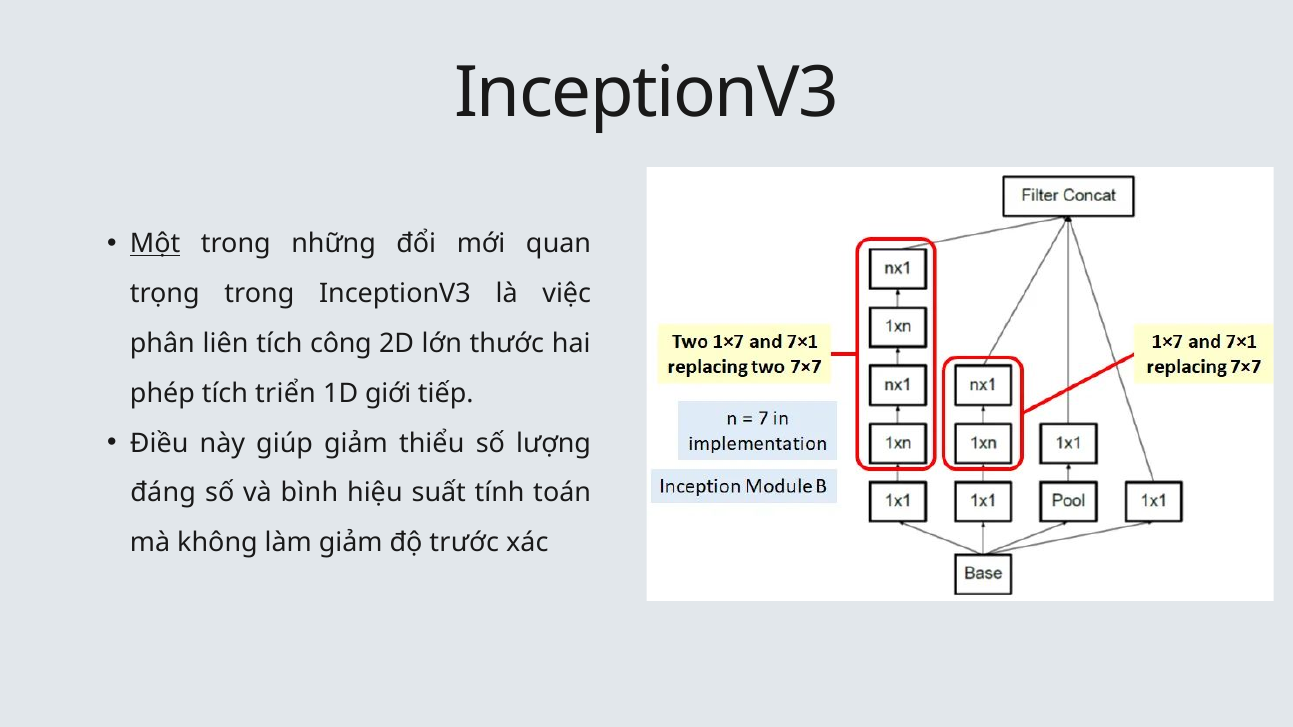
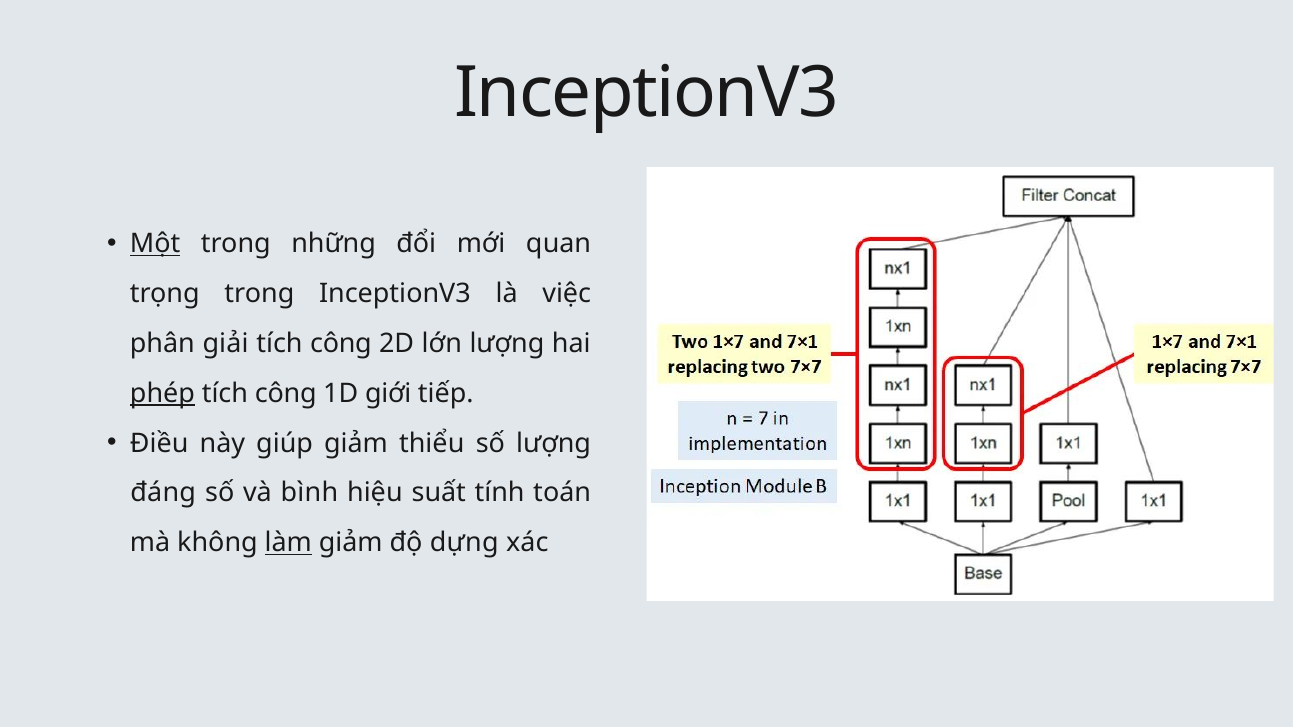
liên: liên -> giải (226, 344)
lớn thước: thước -> lượng (507, 344)
phép underline: none -> present (162, 394)
triển: triển -> công (286, 394)
làm underline: none -> present (288, 543)
trước: trước -> dựng (464, 543)
